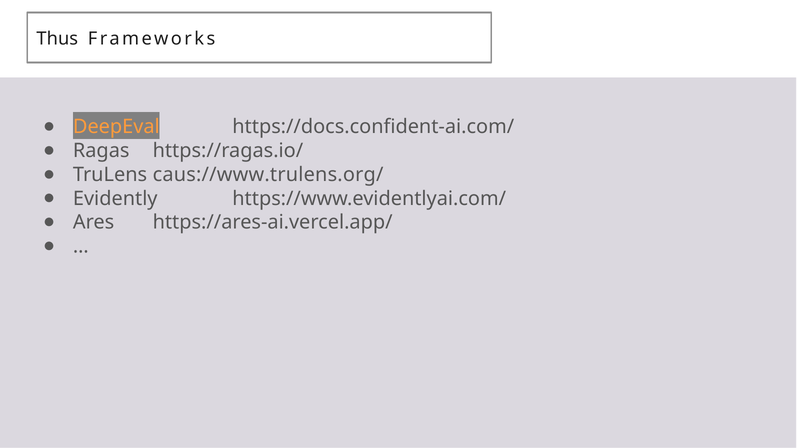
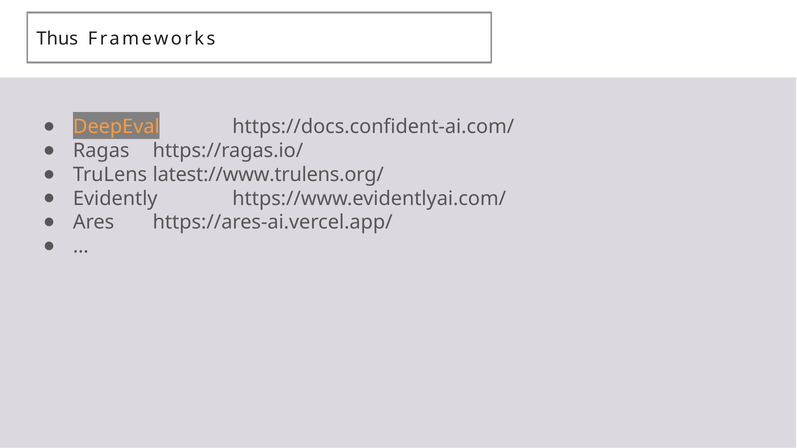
caus://www.trulens.org/: caus://www.trulens.org/ -> latest://www.trulens.org/ (268, 175)
